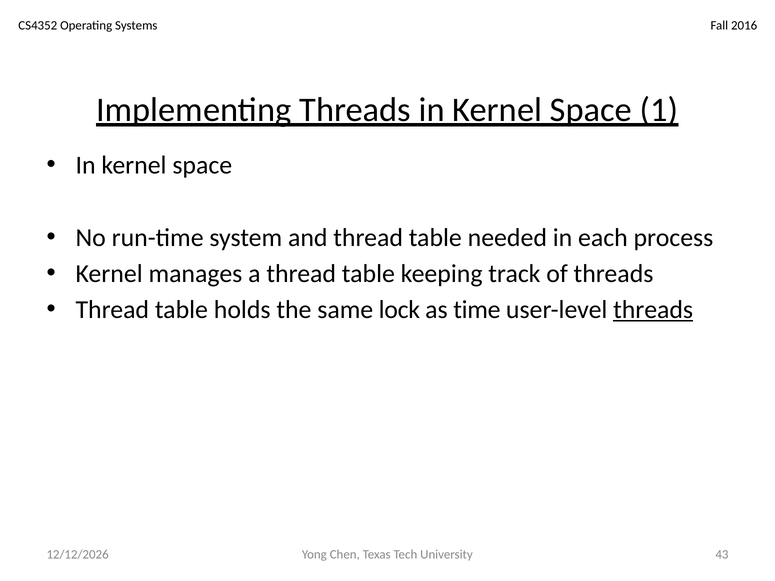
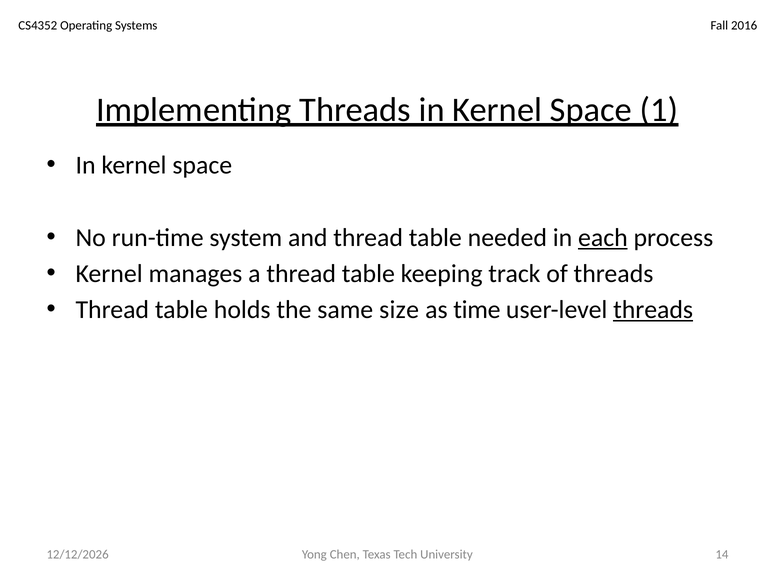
each underline: none -> present (603, 238)
lock: lock -> size (399, 310)
43: 43 -> 14 (722, 555)
